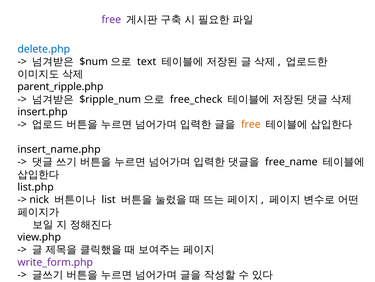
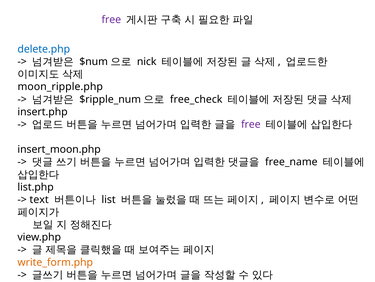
text: text -> nick (147, 62)
parent_ripple.php: parent_ripple.php -> moon_ripple.php (60, 87)
free colour: orange -> purple (251, 124)
insert_name.php: insert_name.php -> insert_moon.php (59, 149)
nick: nick -> text (39, 199)
write_form.php colour: purple -> orange (55, 262)
